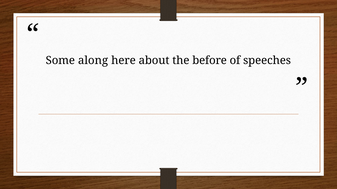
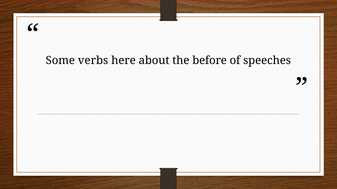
along: along -> verbs (93, 61)
